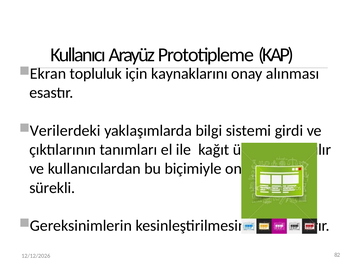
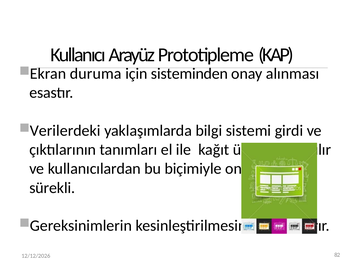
topluluk: topluluk -> duruma (96, 74)
kaynaklarını: kaynaklarını -> sisteminden (190, 74)
